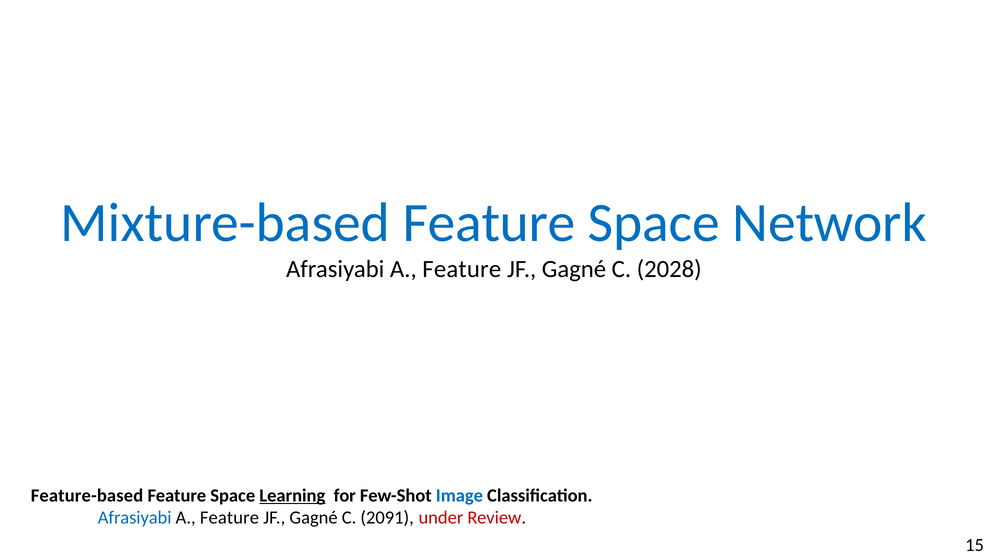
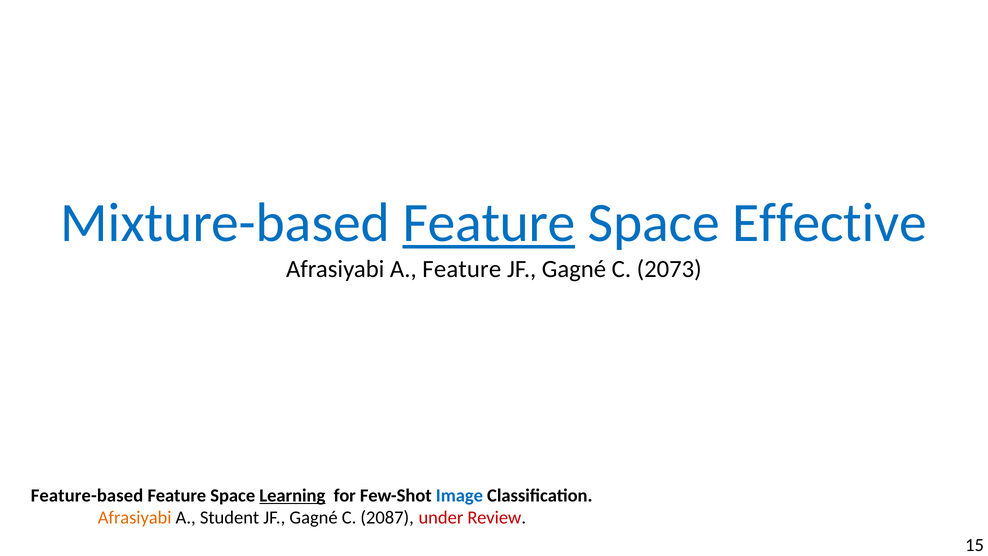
Feature underline: none -> present (489, 223)
Network: Network -> Effective (830, 223)
2028: 2028 -> 2073 (669, 269)
Afrasiyabi colour: blue -> orange (135, 518)
Feature: Feature -> Student (230, 518)
2091: 2091 -> 2087 (387, 518)
